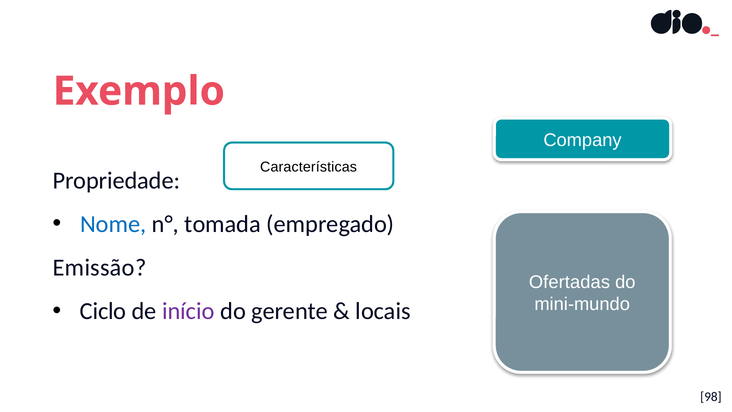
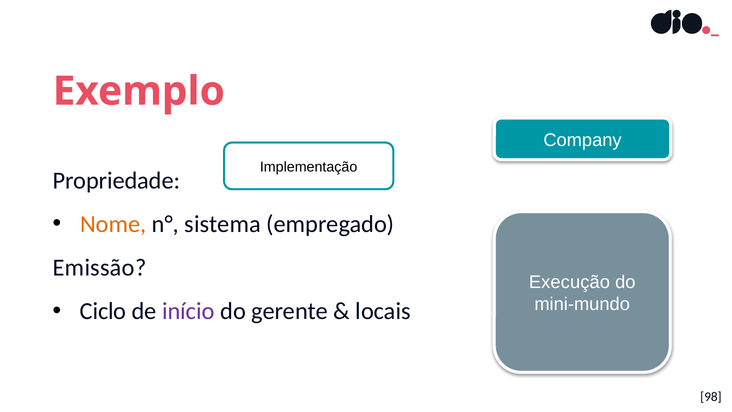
Características: Características -> Implementação (309, 167)
Nome colour: blue -> orange (113, 224)
tomada: tomada -> sistema (223, 224)
Ofertadas: Ofertadas -> Execução (569, 282)
